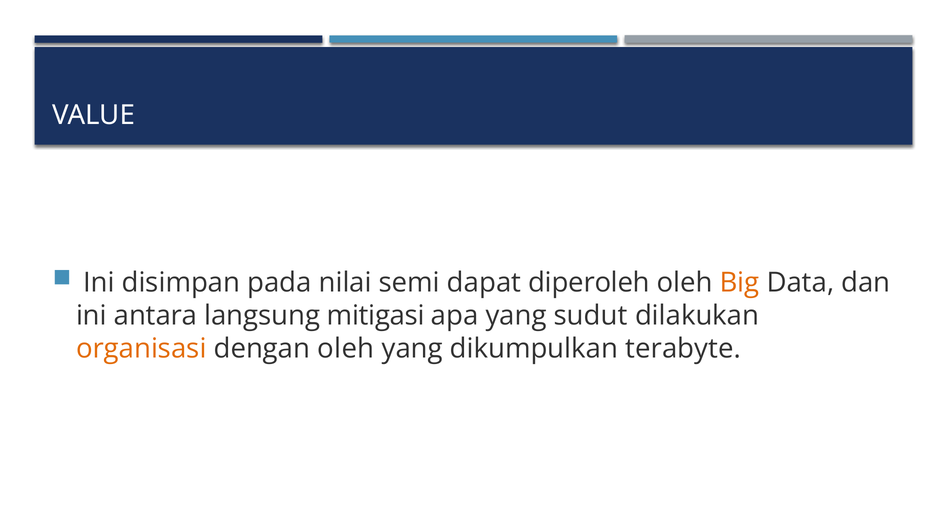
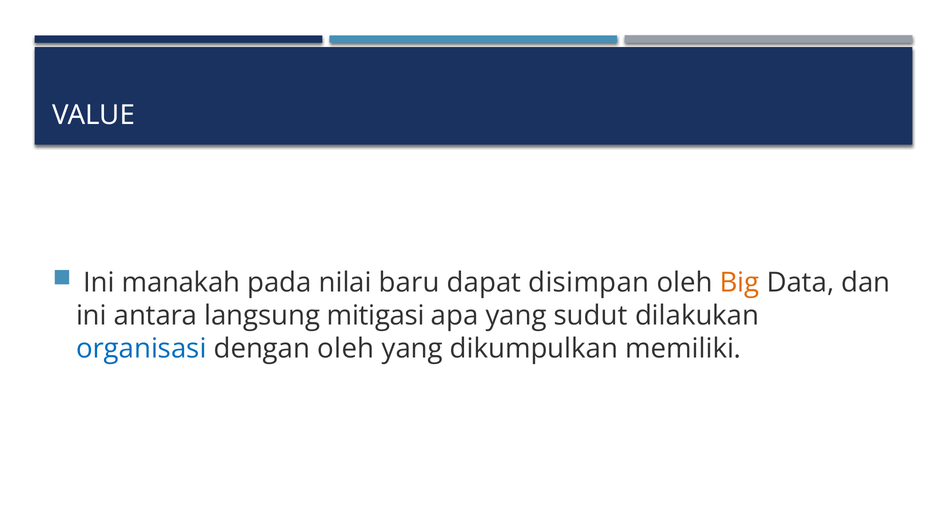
disimpan: disimpan -> manakah (181, 283)
semi: semi -> baru (409, 283)
diperoleh: diperoleh -> disimpan (589, 283)
organisasi colour: orange -> blue (141, 349)
terabyte: terabyte -> memiliki (683, 349)
